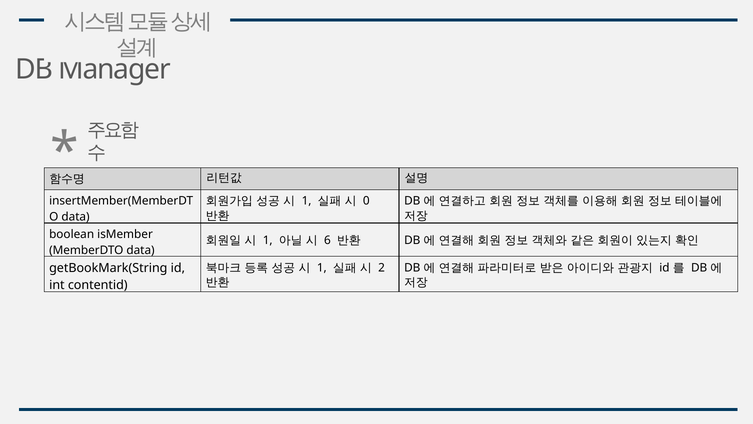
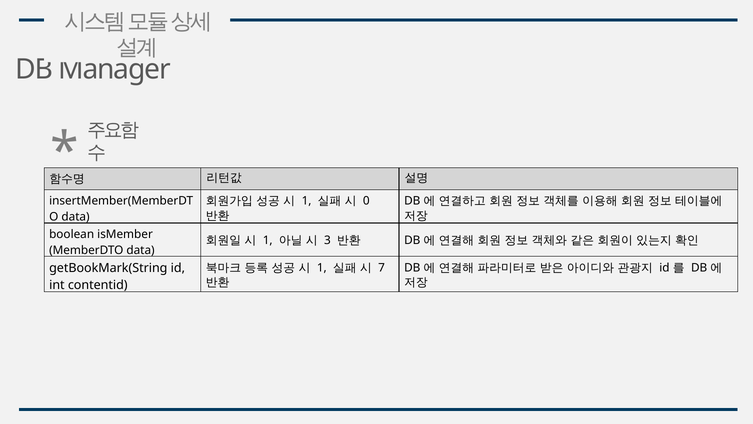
6: 6 -> 3 (327, 240)
2: 2 -> 7 (382, 267)
